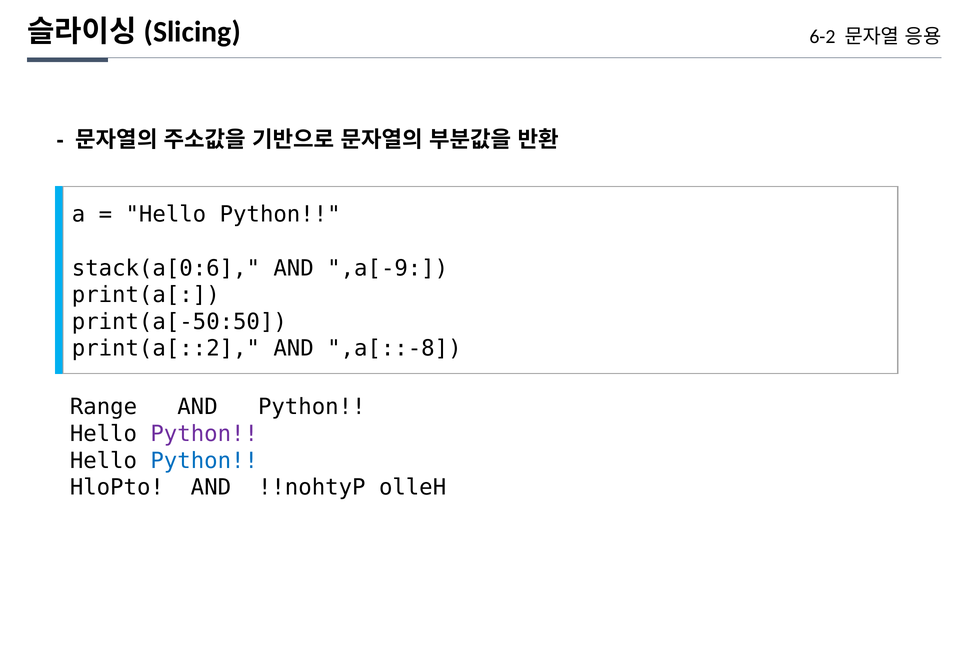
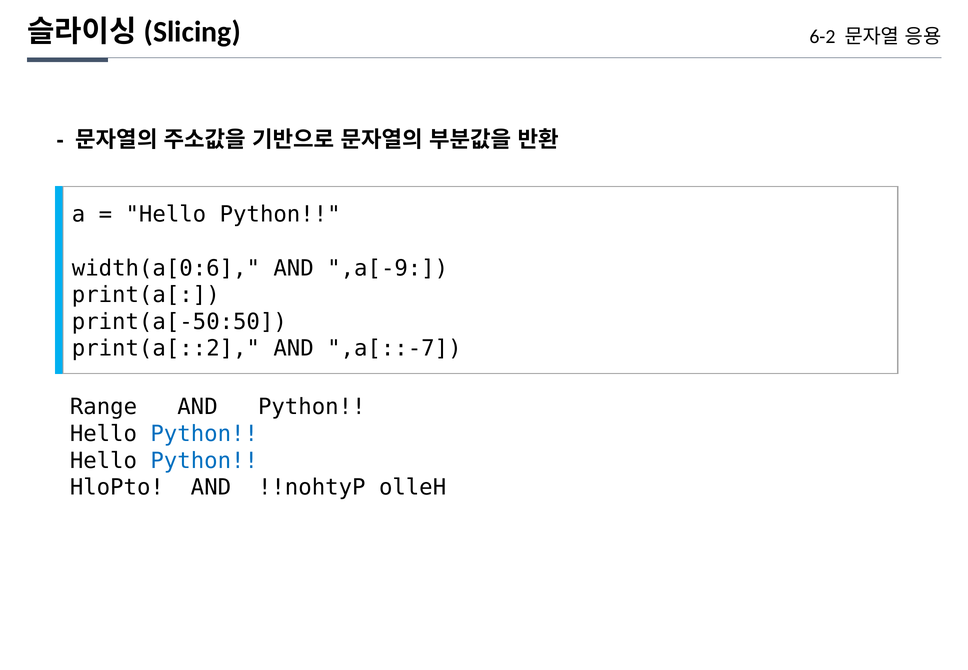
stack(a[0:6: stack(a[0:6 -> width(a[0:6 (166, 268)
,a[::-8: ,a[::-8 -> ,a[::-7 (394, 349)
Python colour: purple -> blue (204, 434)
